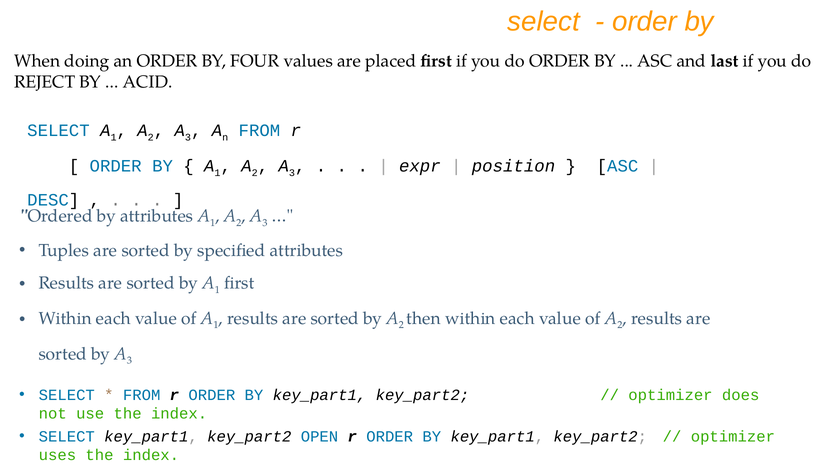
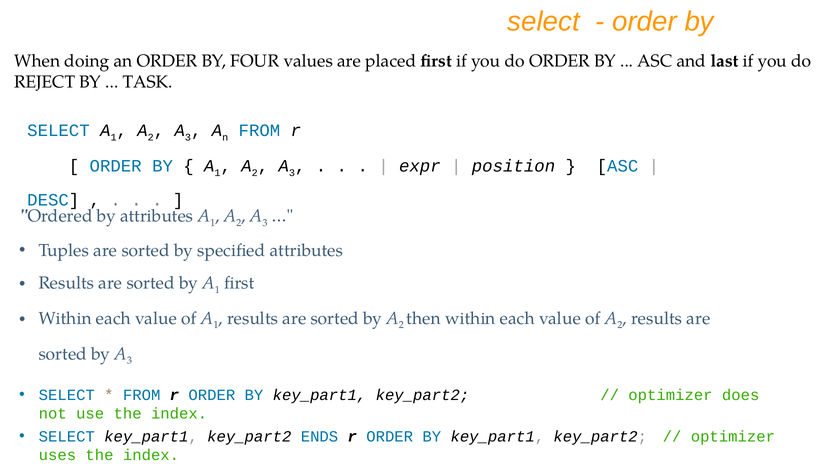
ACID: ACID -> TASK (148, 82)
OPEN: OPEN -> ENDS (319, 436)
